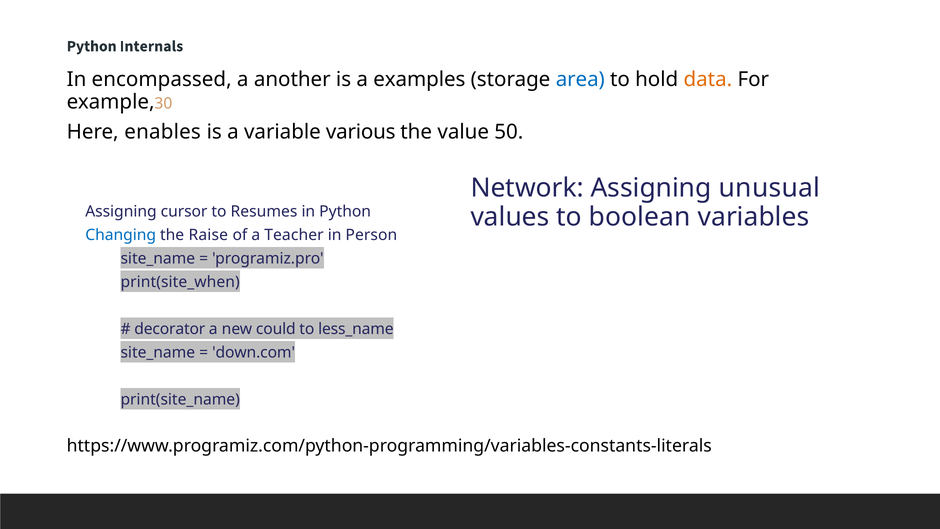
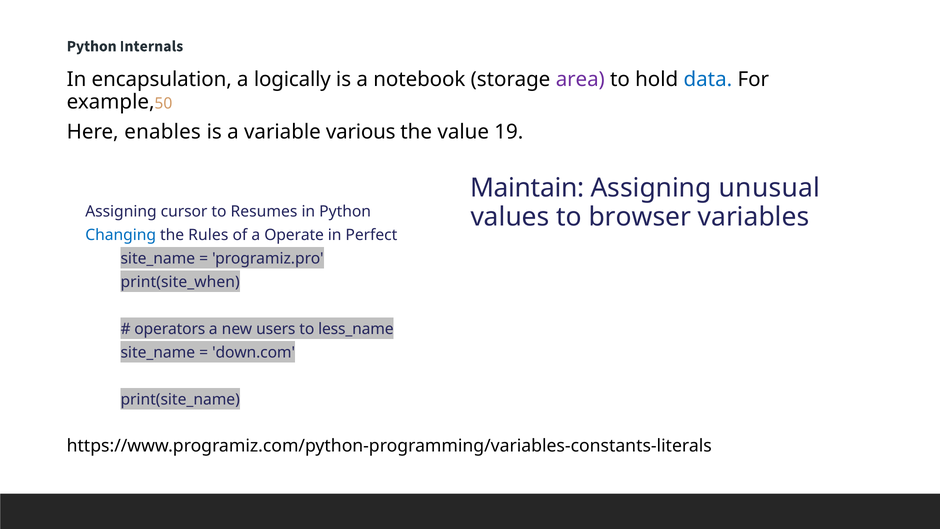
encompassed: encompassed -> encapsulation (162, 79)
another: another -> logically (292, 79)
examples: examples -> notebook (419, 79)
area colour: blue -> purple (580, 79)
data colour: orange -> blue (708, 79)
30: 30 -> 50 (163, 103)
50: 50 -> 19 (509, 132)
Network: Network -> Maintain (527, 188)
boolean: boolean -> browser (640, 217)
Raise: Raise -> Rules (208, 235)
Teacher: Teacher -> Operate (294, 235)
Person: Person -> Perfect (371, 235)
decorator: decorator -> operators (170, 329)
could: could -> users (276, 329)
